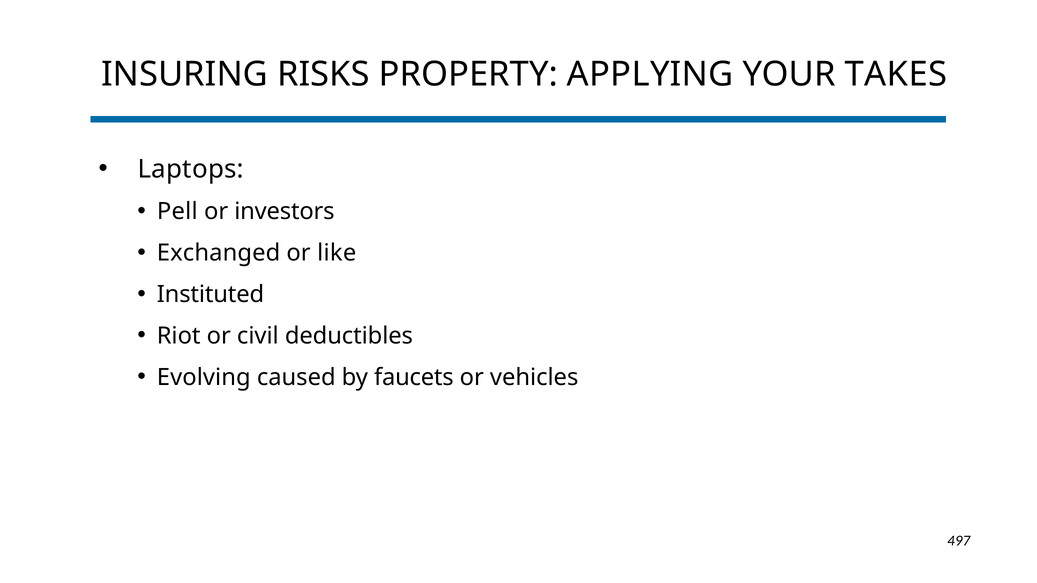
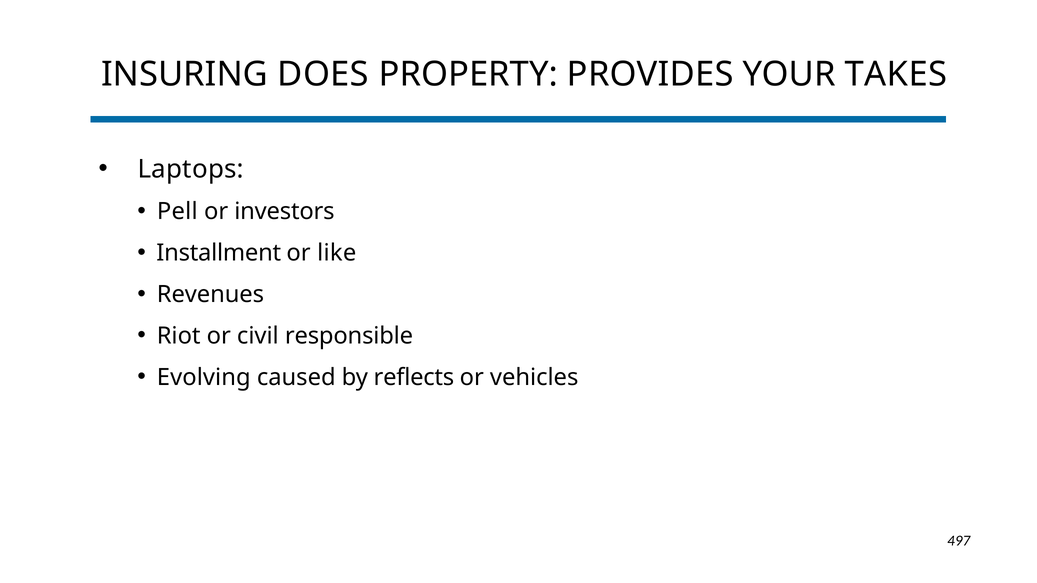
RISKS: RISKS -> DOES (323, 74)
APPLYING: APPLYING -> PROVIDES (650, 74)
Exchanged: Exchanged -> Installment (219, 253)
Instituted: Instituted -> Revenues (210, 295)
deductibles: deductibles -> responsible (349, 336)
faucets: faucets -> reflects (414, 377)
